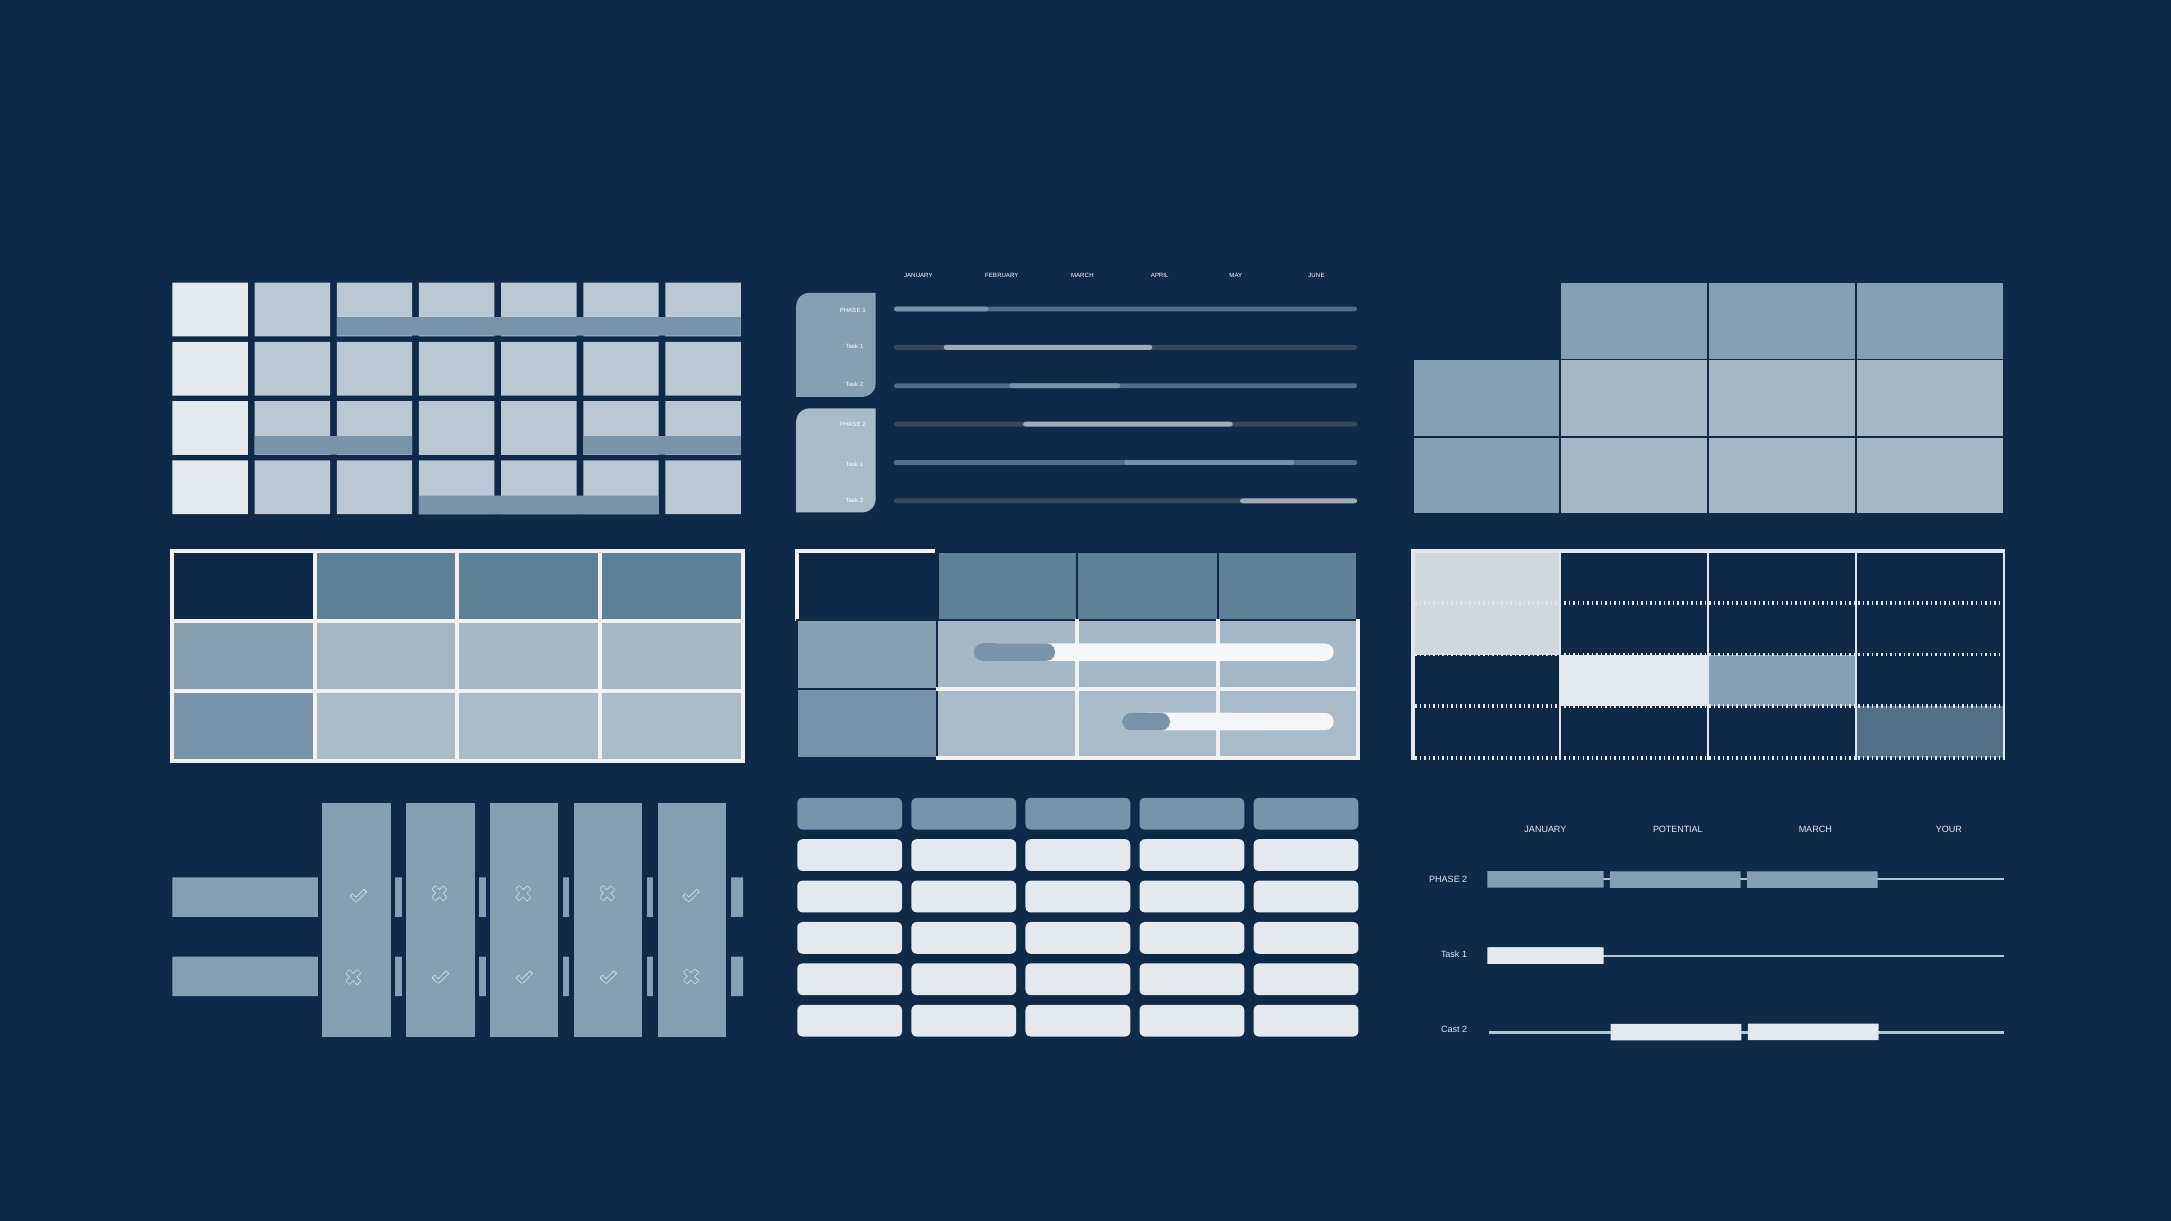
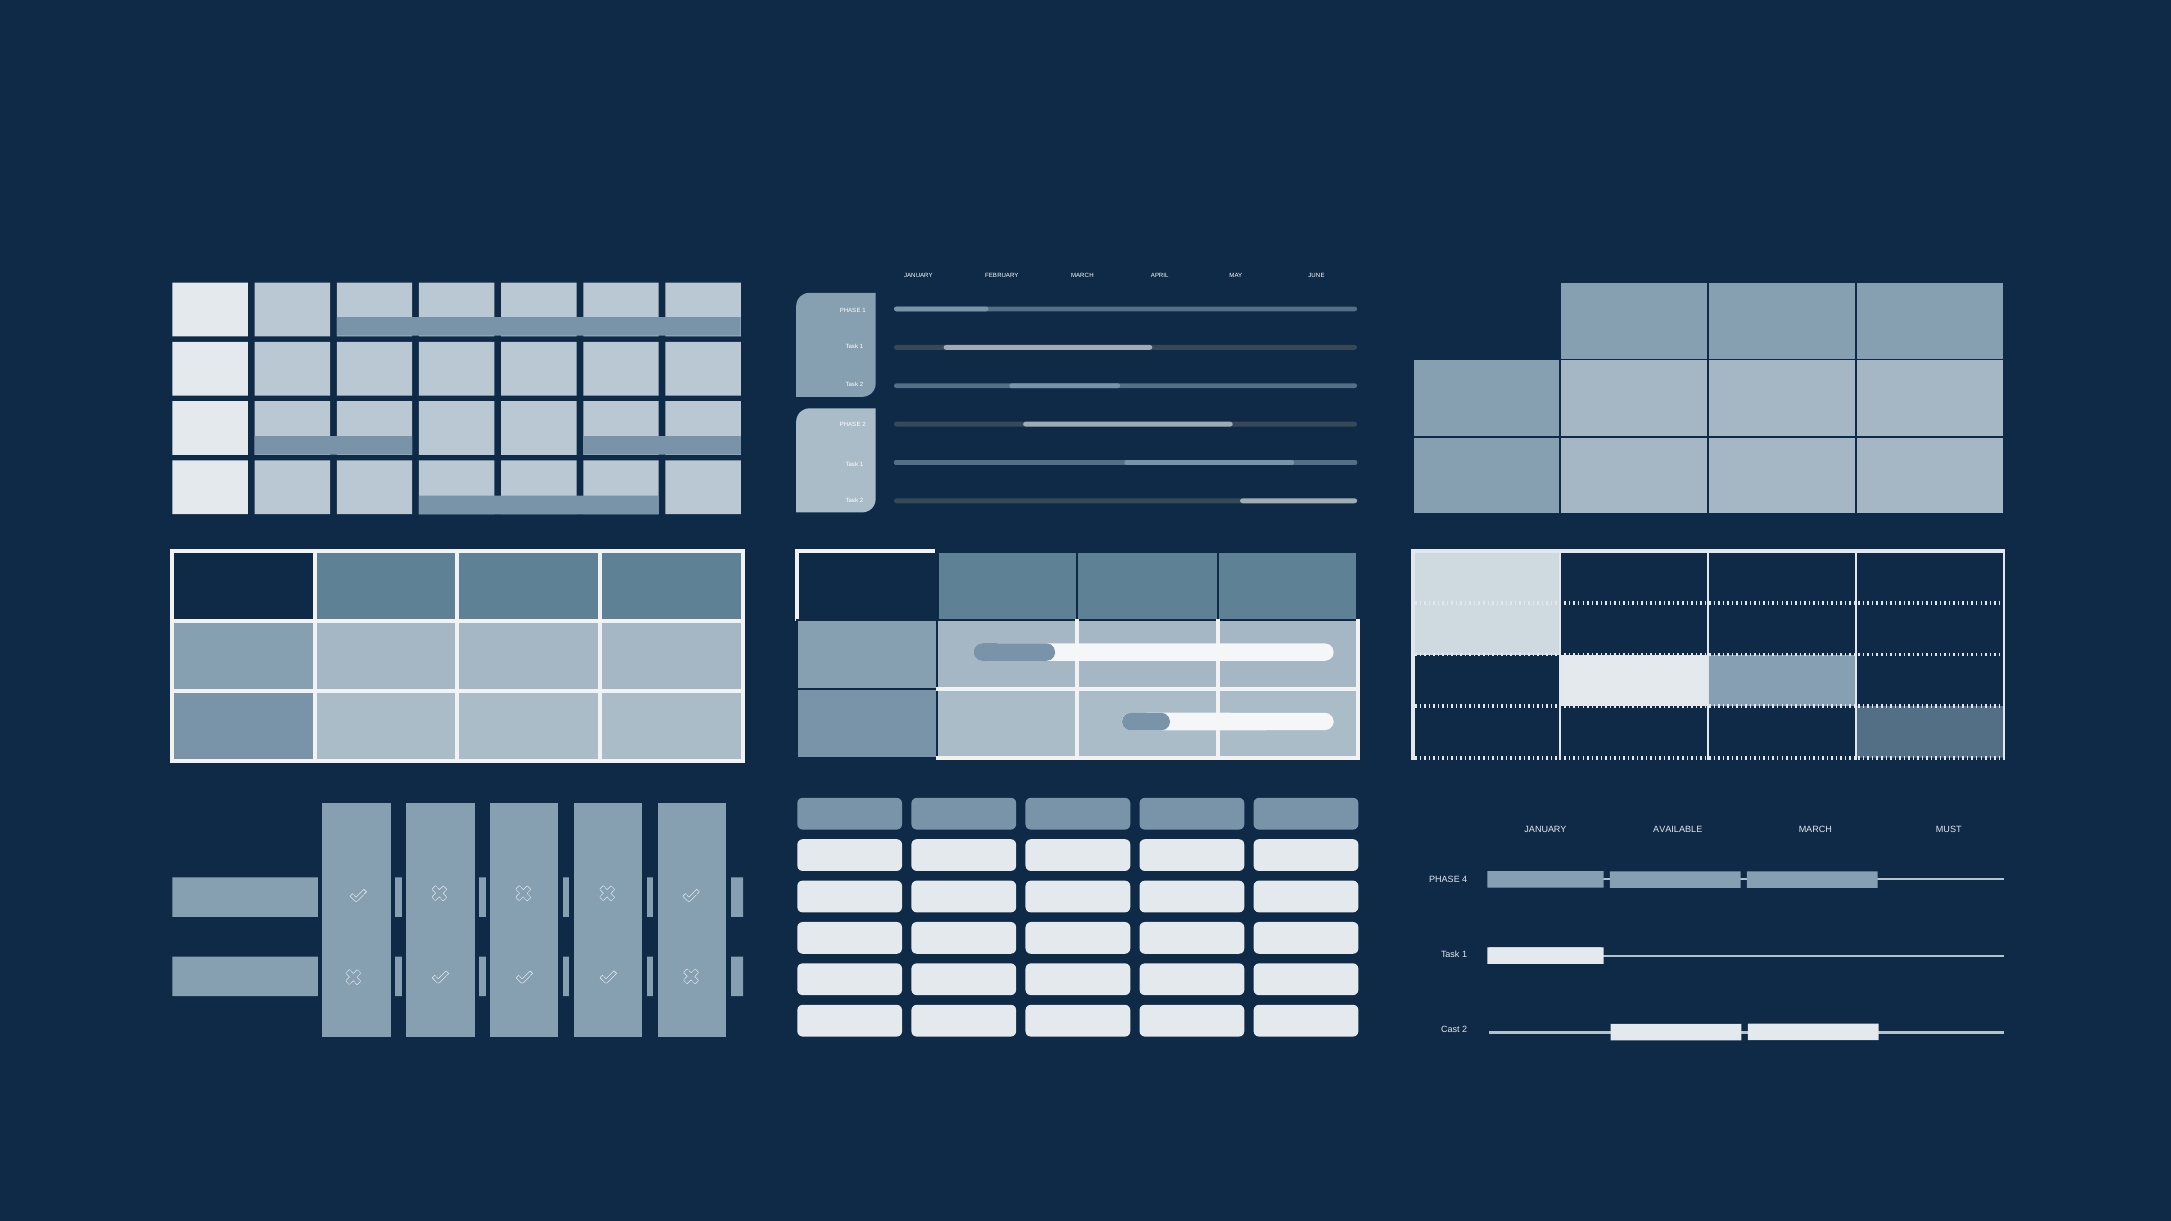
POTENTIAL: POTENTIAL -> AVAILABLE (1678, 830)
YOUR: YOUR -> MUST (1949, 830)
2: 2 -> 4 (1465, 880)
